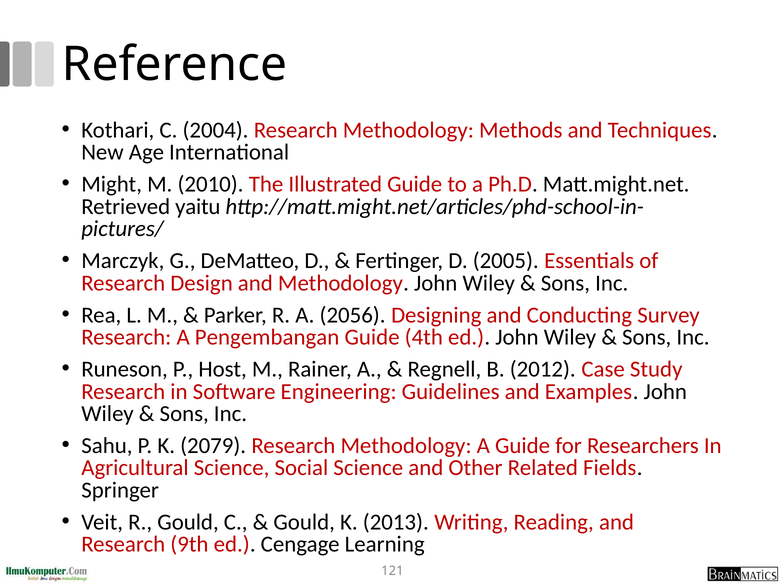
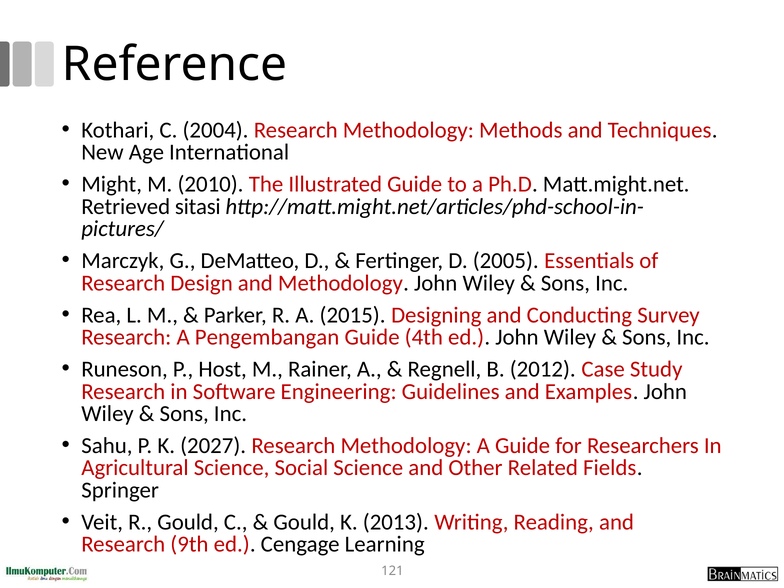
yaitu: yaitu -> sitasi (198, 207)
2056: 2056 -> 2015 (353, 315)
2079: 2079 -> 2027 (213, 446)
